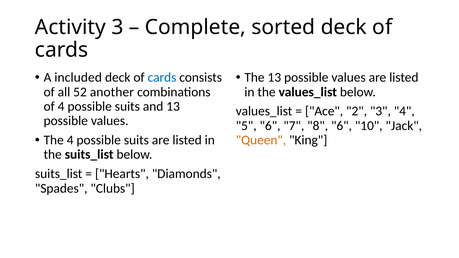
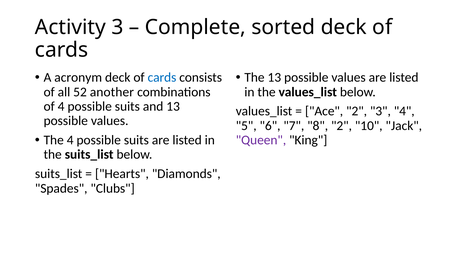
included: included -> acronym (78, 78)
8 6: 6 -> 2 (342, 126)
Queen colour: orange -> purple (261, 140)
